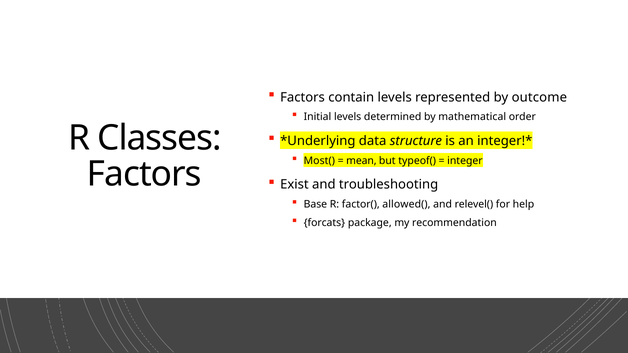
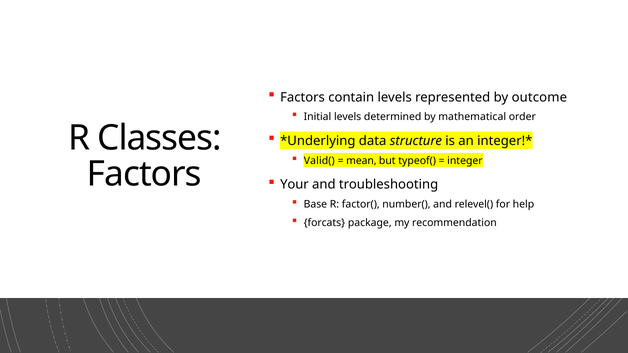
Most(: Most( -> Valid( (319, 161)
Exist: Exist -> Your (294, 185)
allowed(: allowed( -> number( (406, 204)
